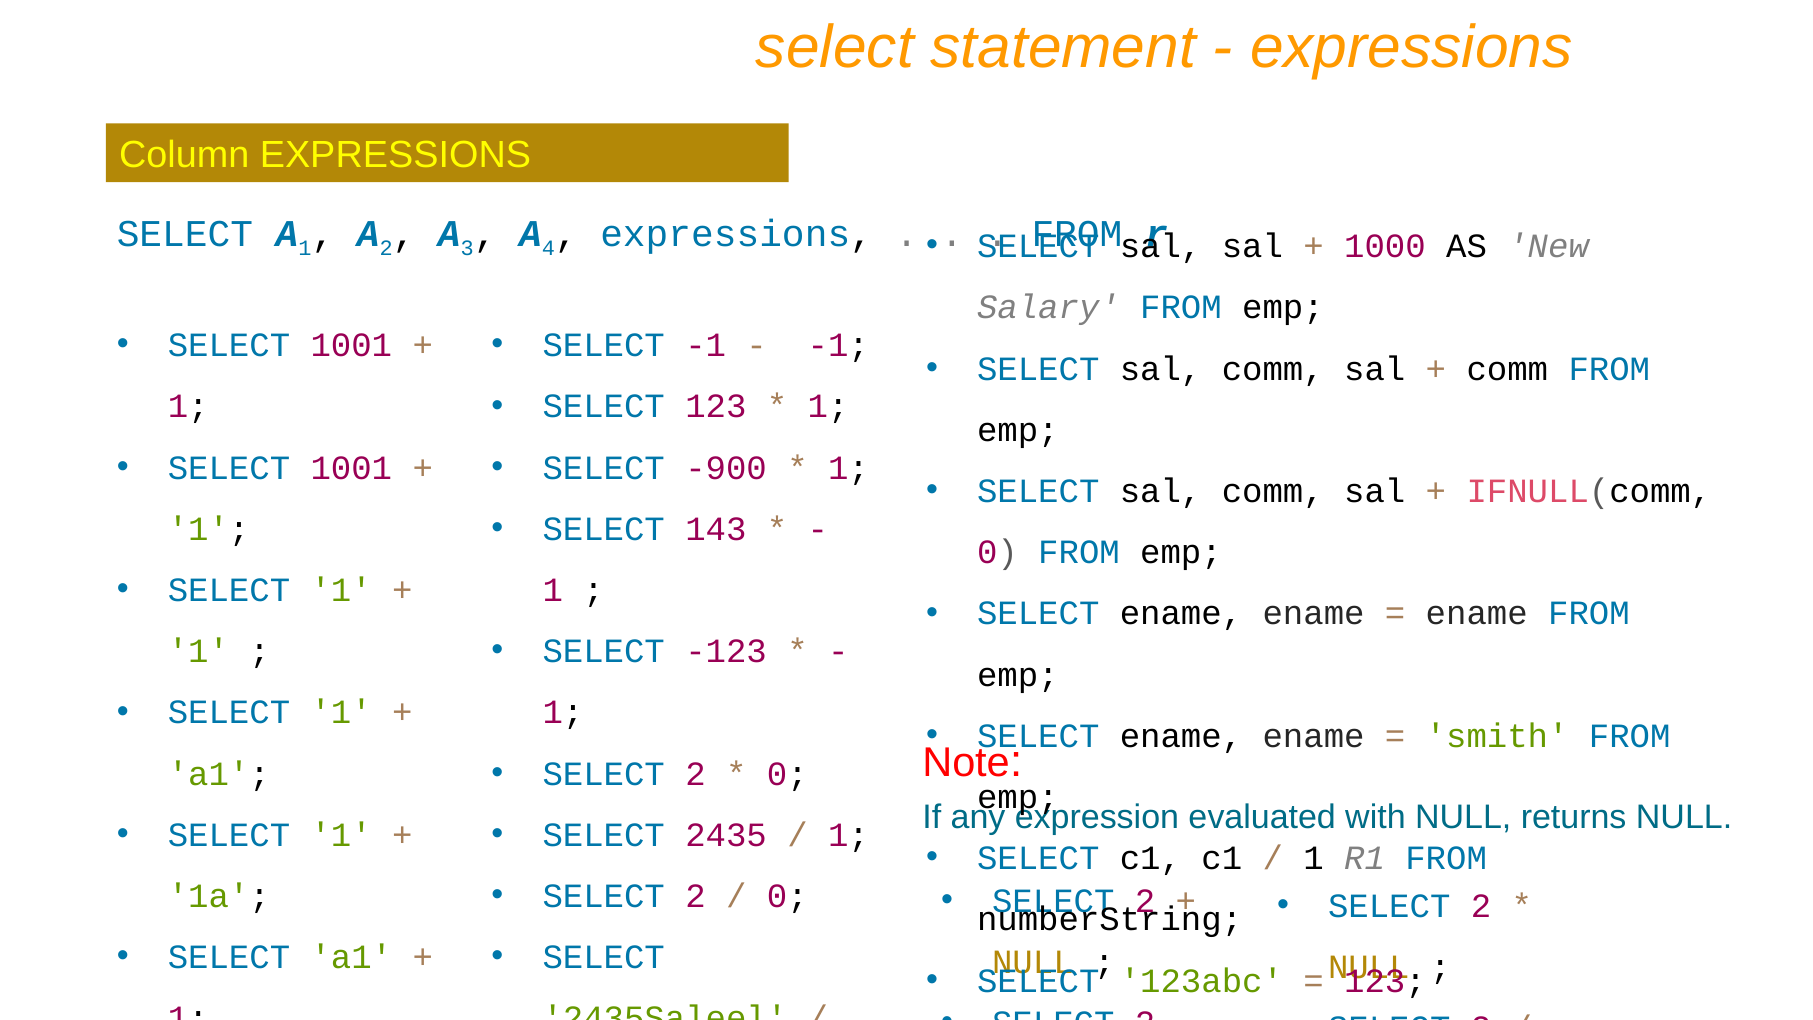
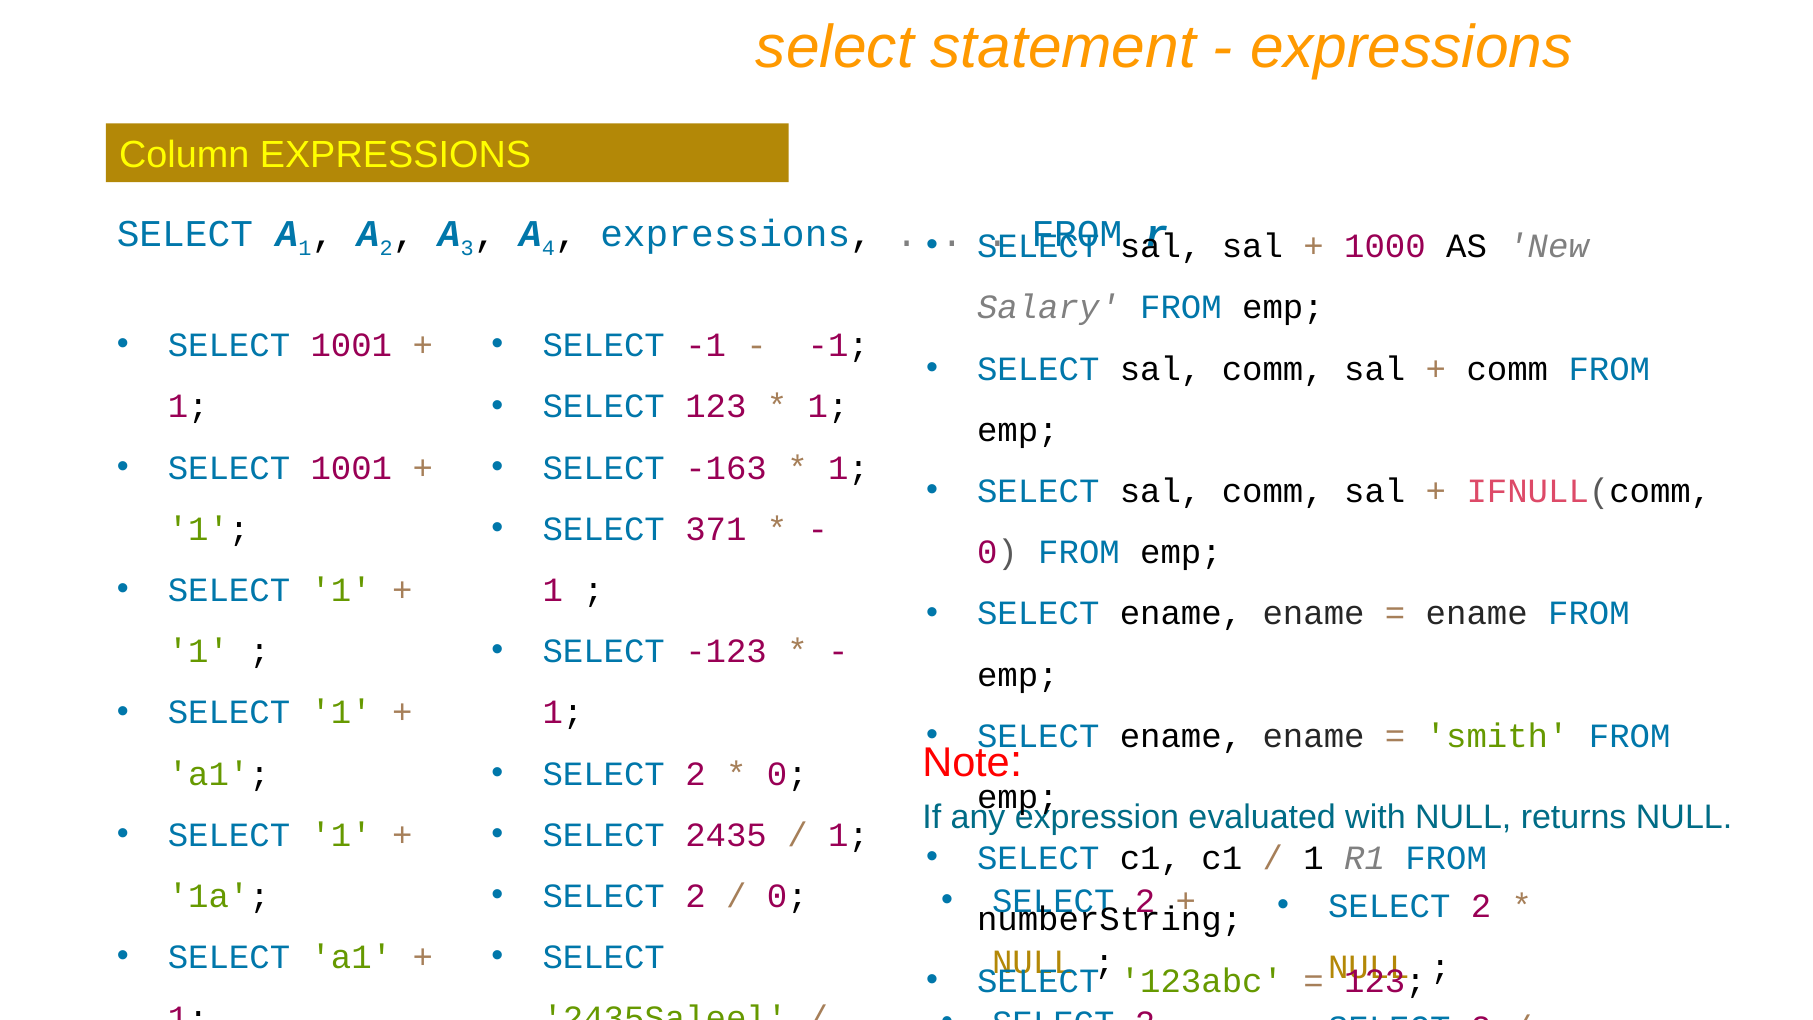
-900: -900 -> -163 (726, 468)
143: 143 -> 371 (716, 529)
